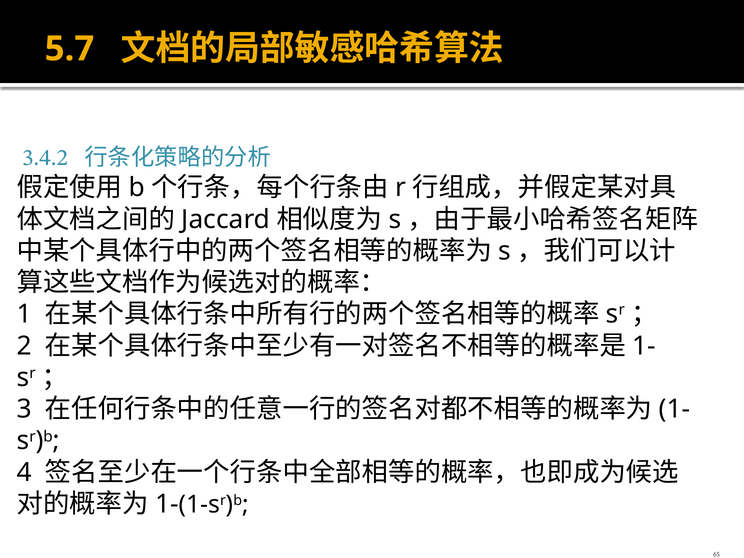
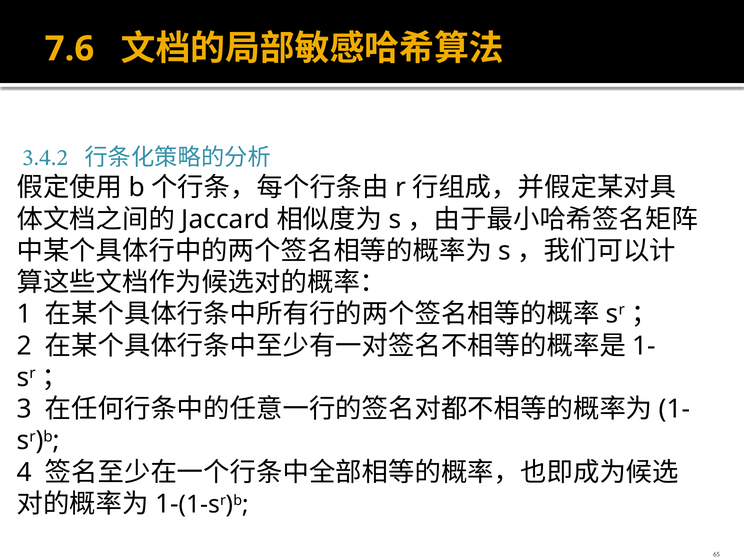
5.7: 5.7 -> 7.6 (69, 49)
